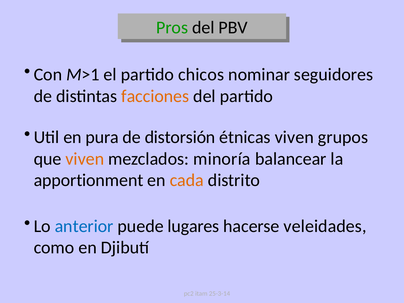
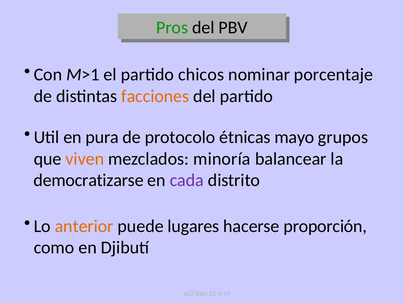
seguidores: seguidores -> porcentaje (334, 75)
distorsión: distorsión -> protocolo (180, 137)
étnicas viven: viven -> mayo (294, 137)
apportionment: apportionment -> democratizarse (89, 180)
cada colour: orange -> purple (187, 180)
anterior colour: blue -> orange (84, 226)
veleidades: veleidades -> proporción (325, 226)
